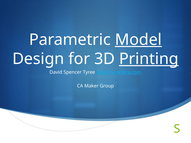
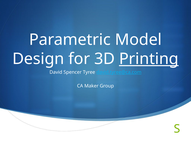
Model underline: present -> none (138, 40)
